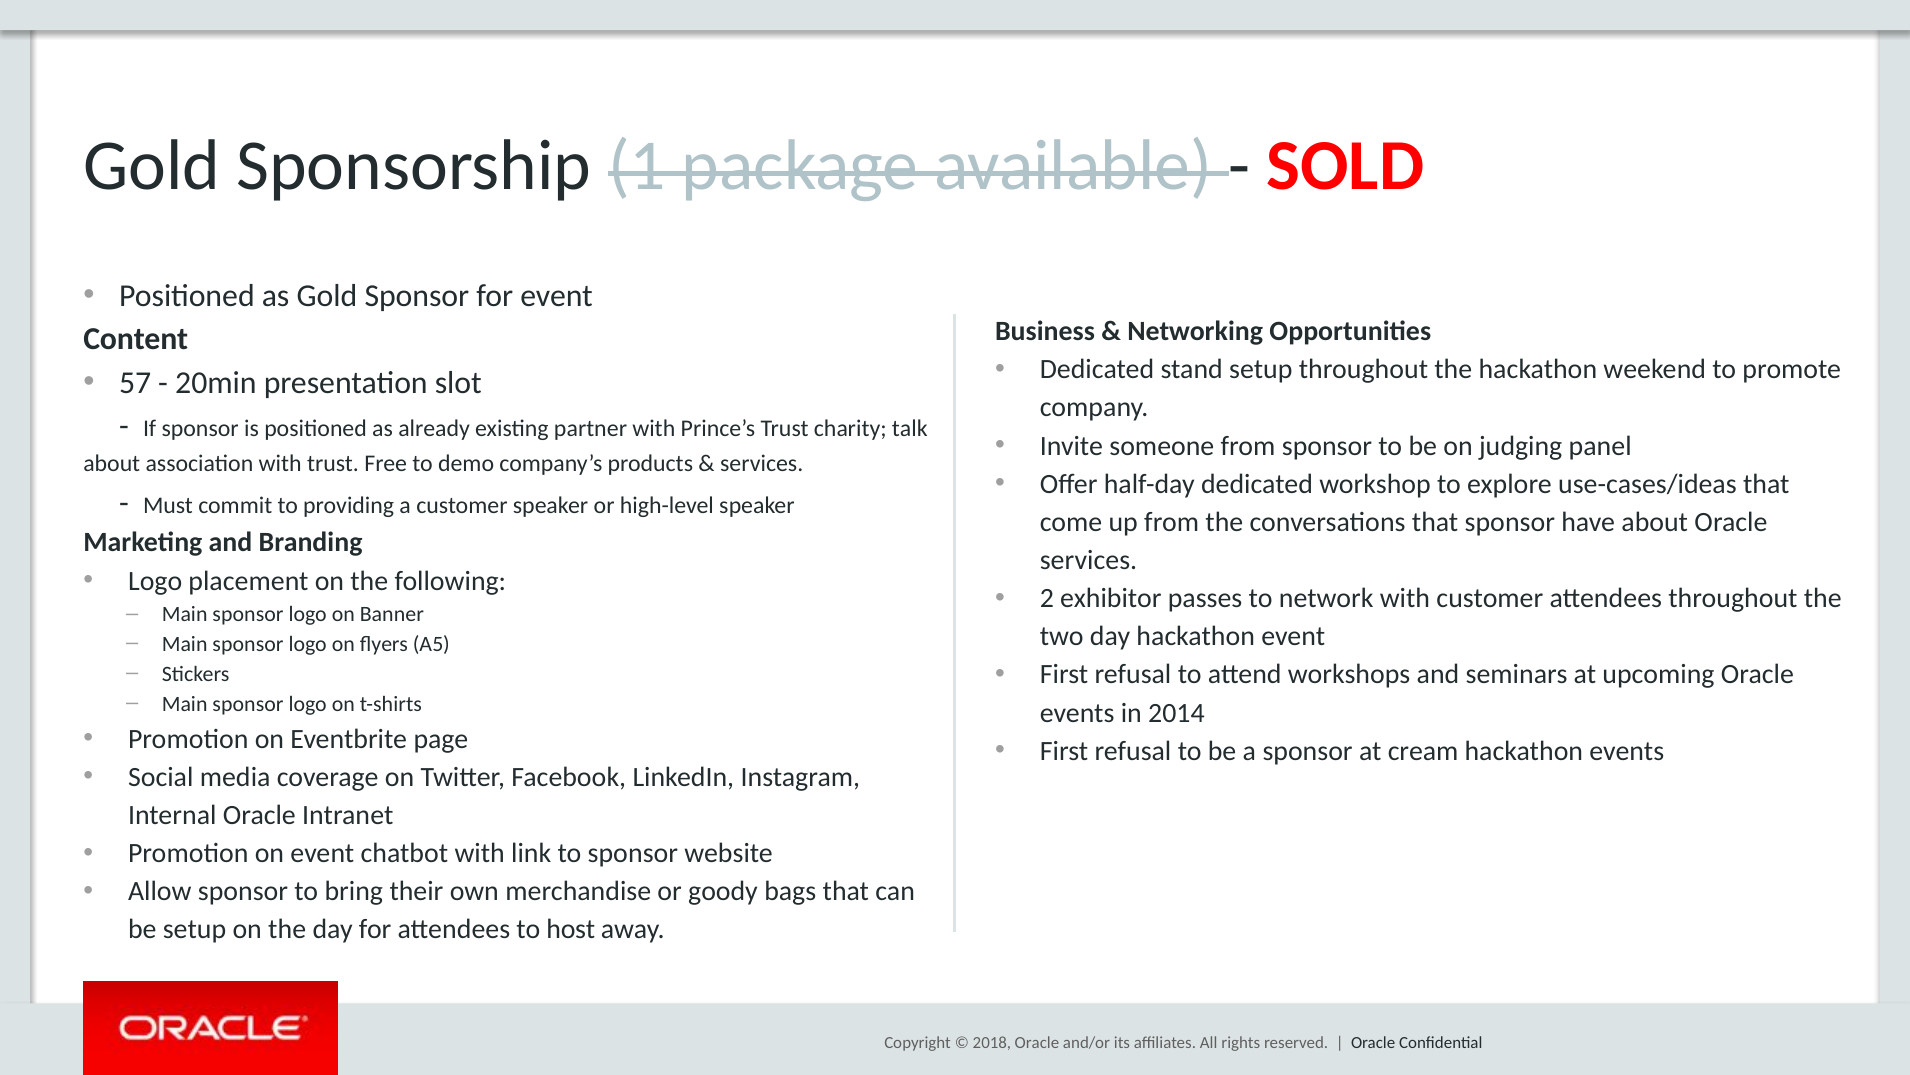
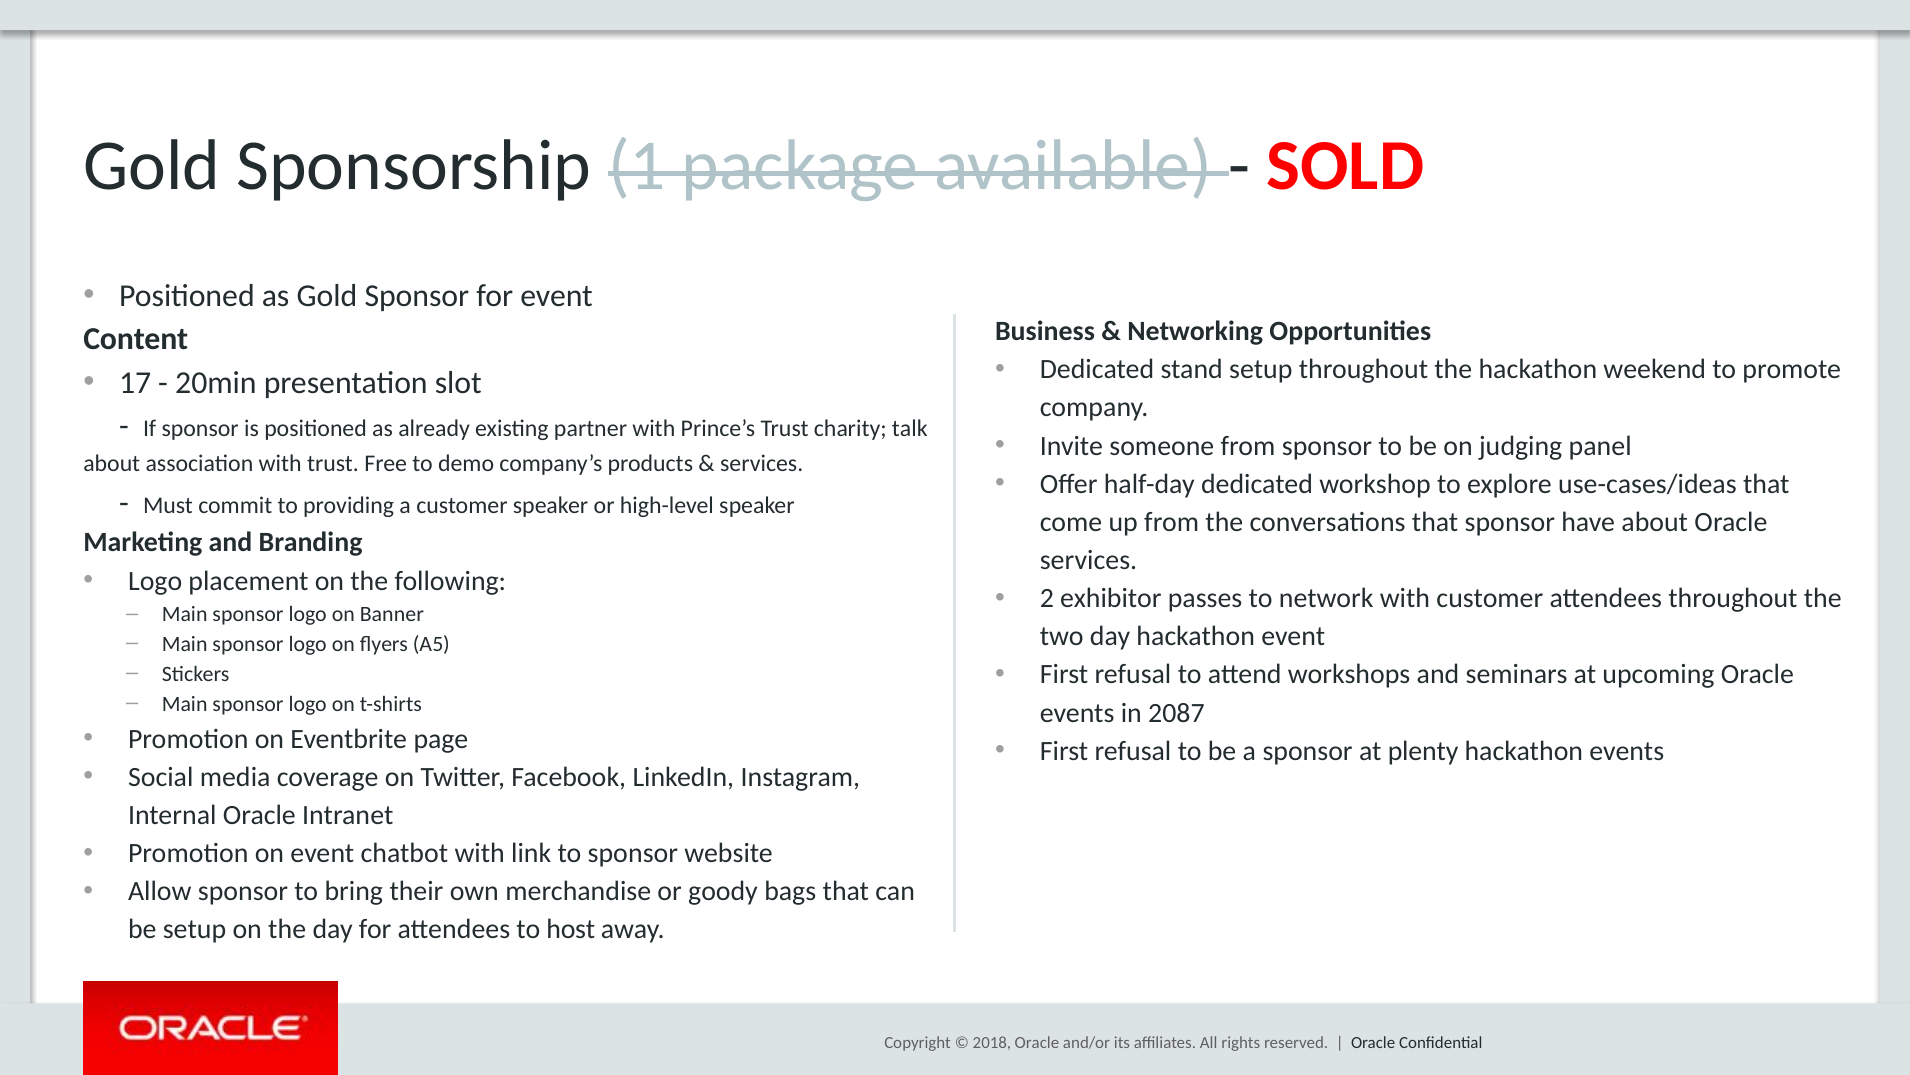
57: 57 -> 17 (135, 383)
2014: 2014 -> 2087 (1176, 713)
cream: cream -> plenty (1423, 751)
